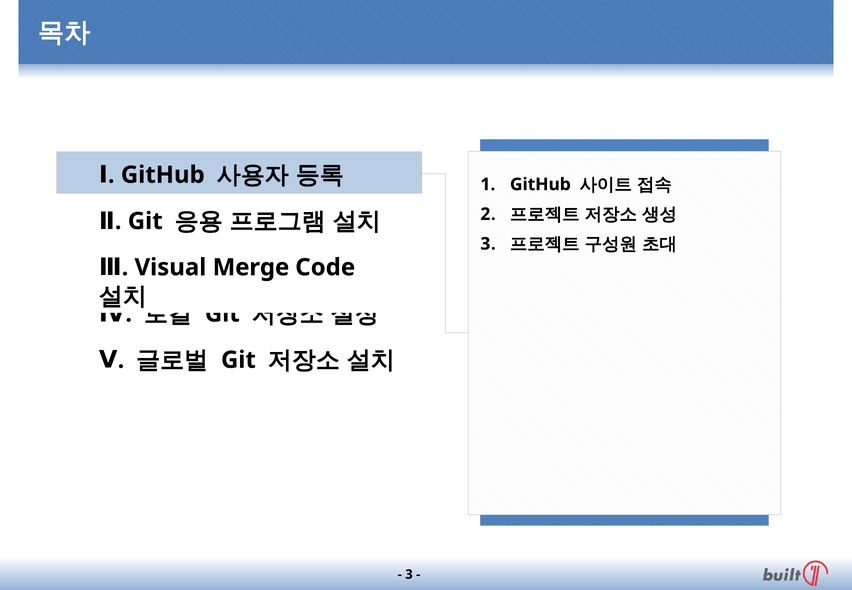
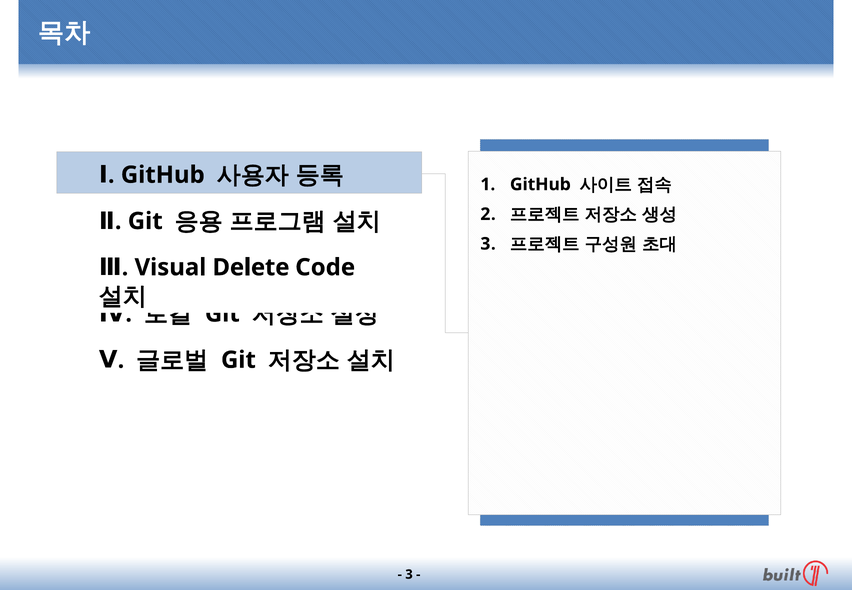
Merge: Merge -> Delete (251, 267)
